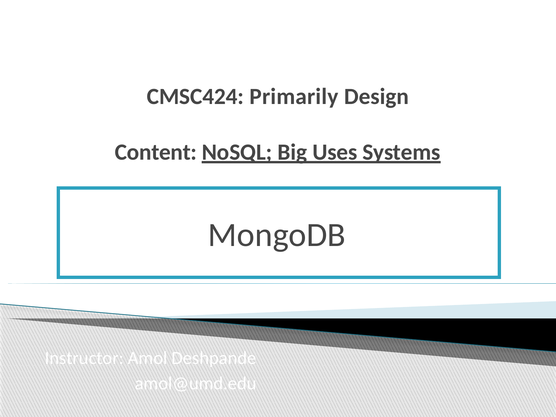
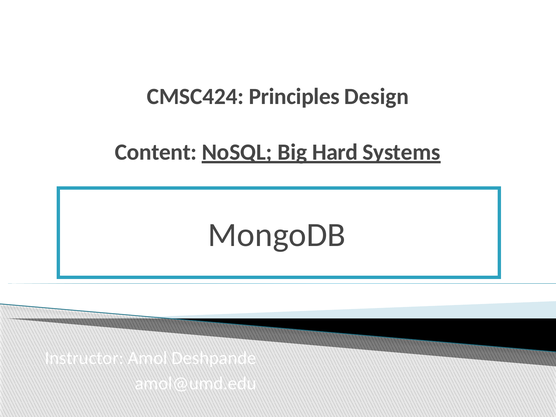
Primarily: Primarily -> Principles (294, 97)
Uses: Uses -> Hard (335, 152)
